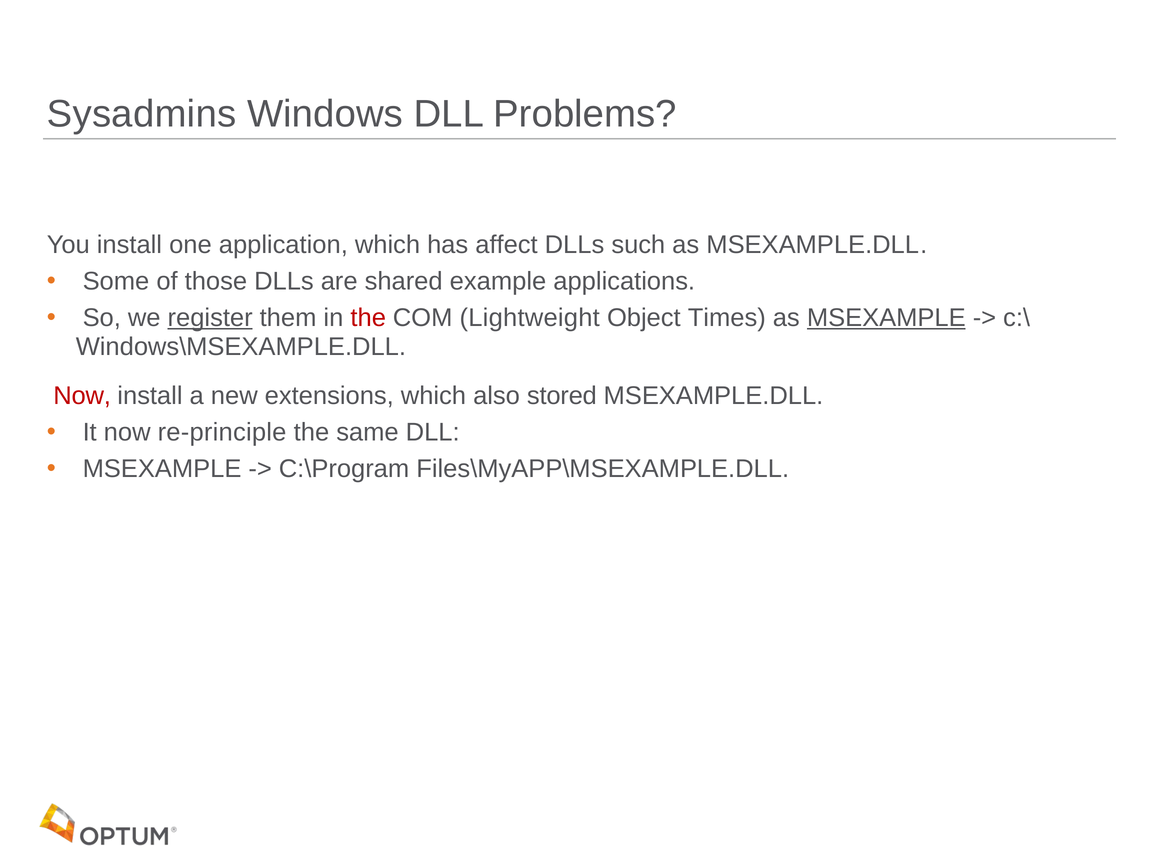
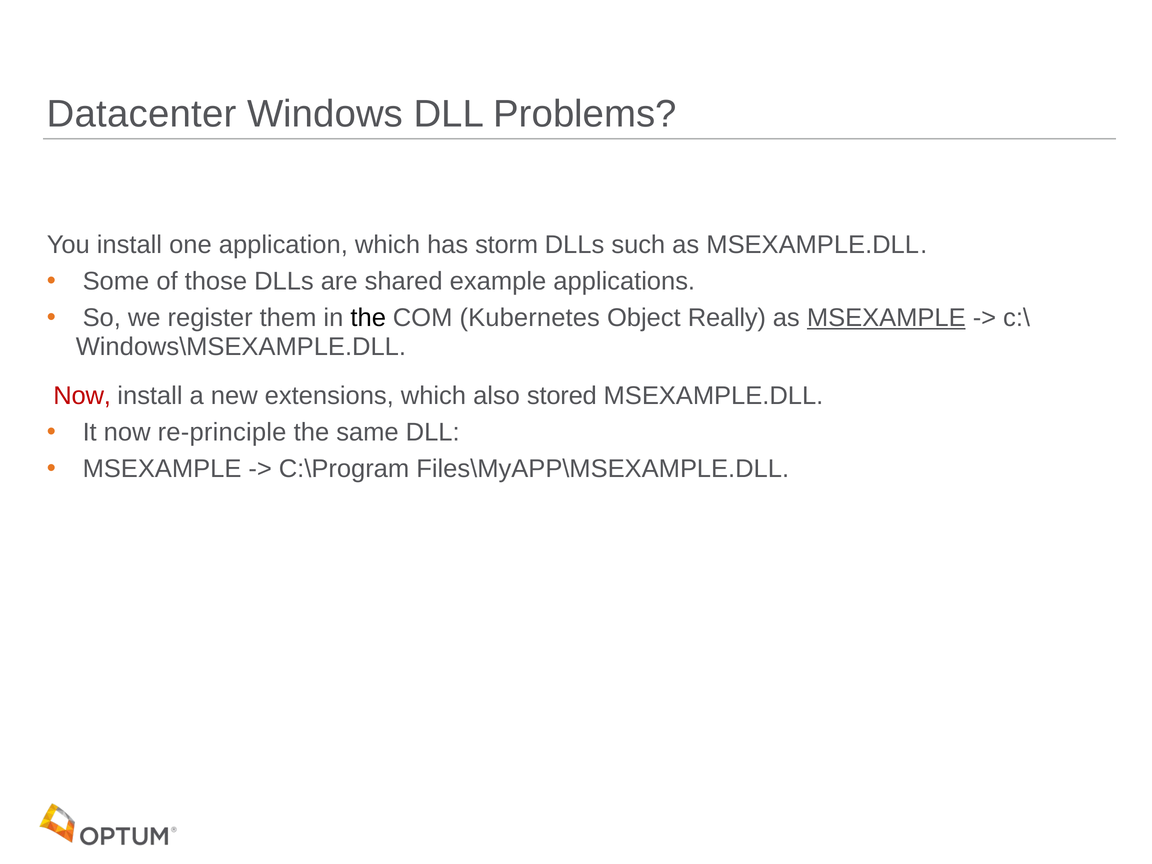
Sysadmins: Sysadmins -> Datacenter (142, 114)
affect: affect -> storm (507, 245)
register underline: present -> none (210, 318)
the colour: red -> black (368, 318)
Lightweight: Lightweight -> Kubernetes (530, 318)
Times: Times -> Really (727, 318)
